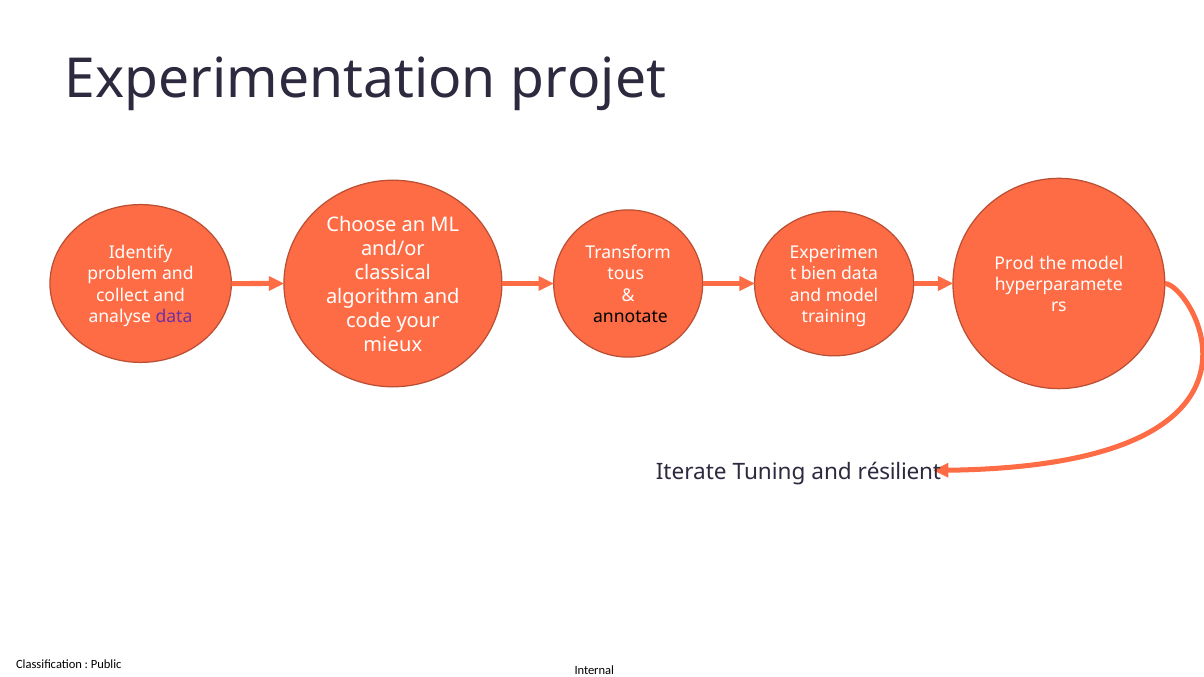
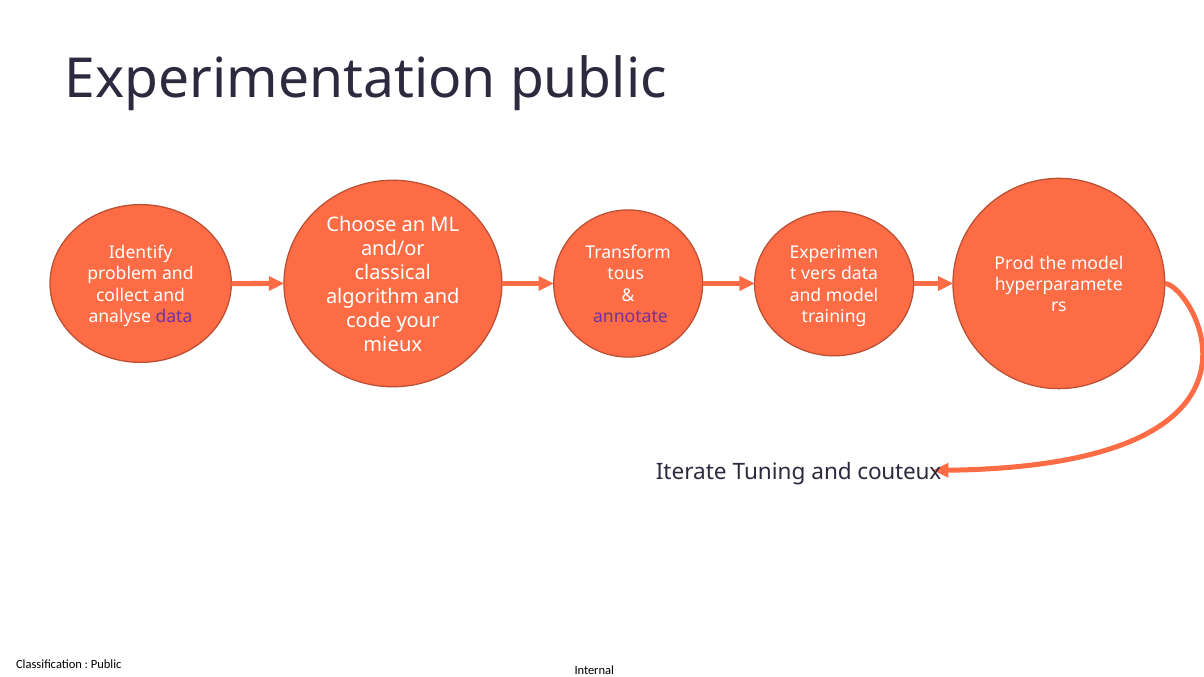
Experimentation projet: projet -> public (588, 80)
bien: bien -> vers (819, 274)
annotate colour: black -> purple (630, 316)
résilient: résilient -> couteux (899, 472)
